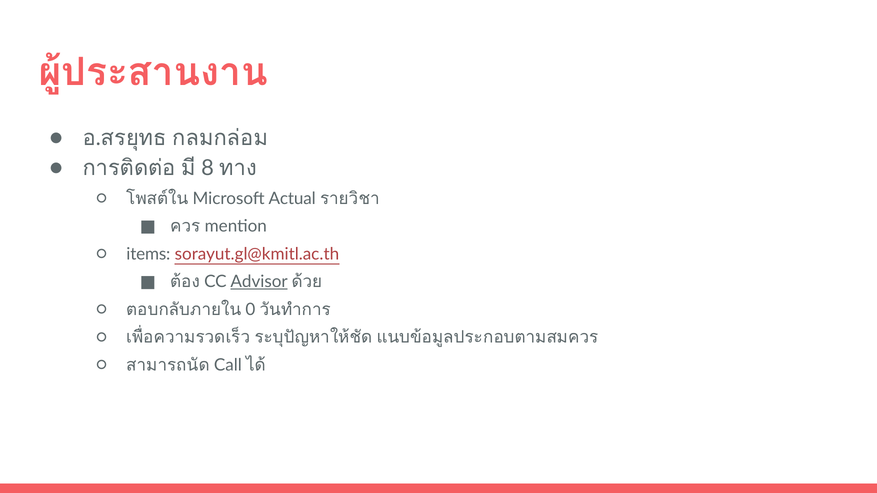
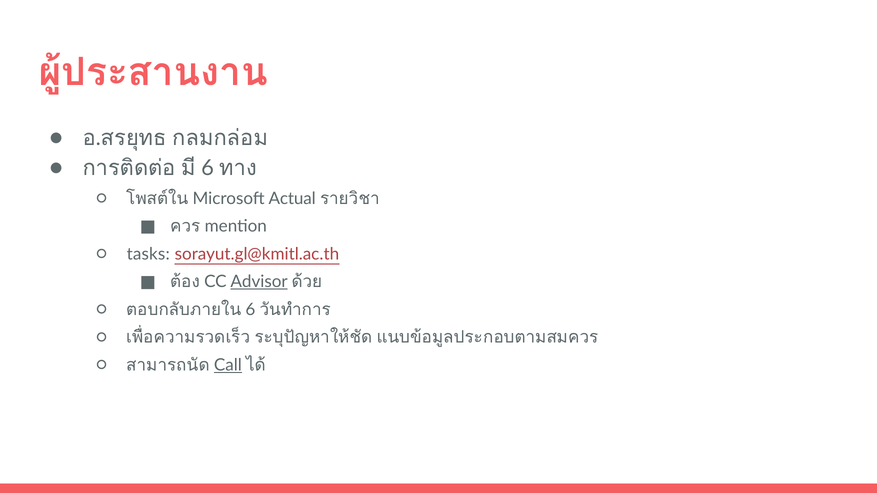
8: 8 -> 6 (208, 168)
items: items -> tasks (148, 254)
0: 0 -> 6 (250, 310)
Call underline: none -> present (228, 365)
